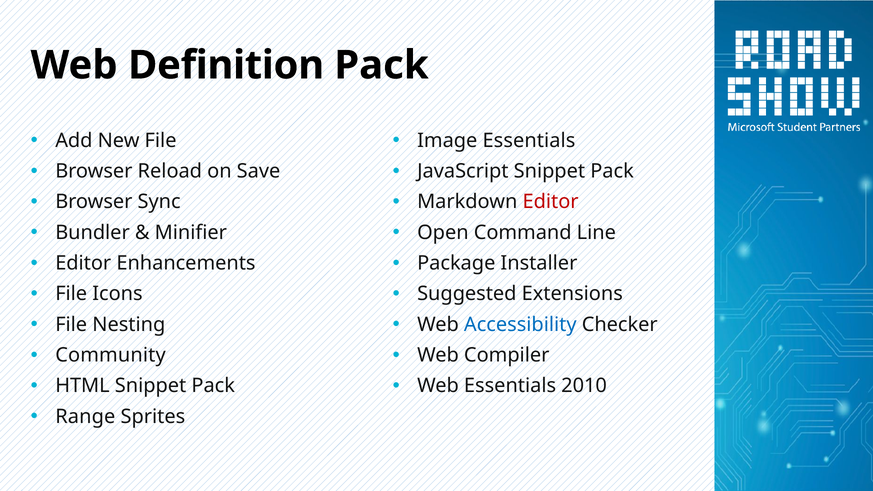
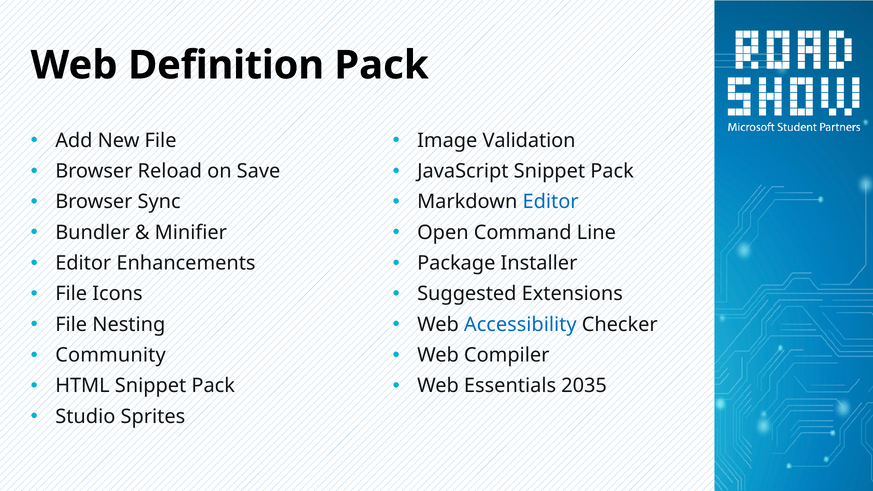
Image Essentials: Essentials -> Validation (529, 141)
Editor colour: red -> blue (551, 202)
2010: 2010 -> 2035 (584, 386)
Range: Range -> Studio (85, 417)
